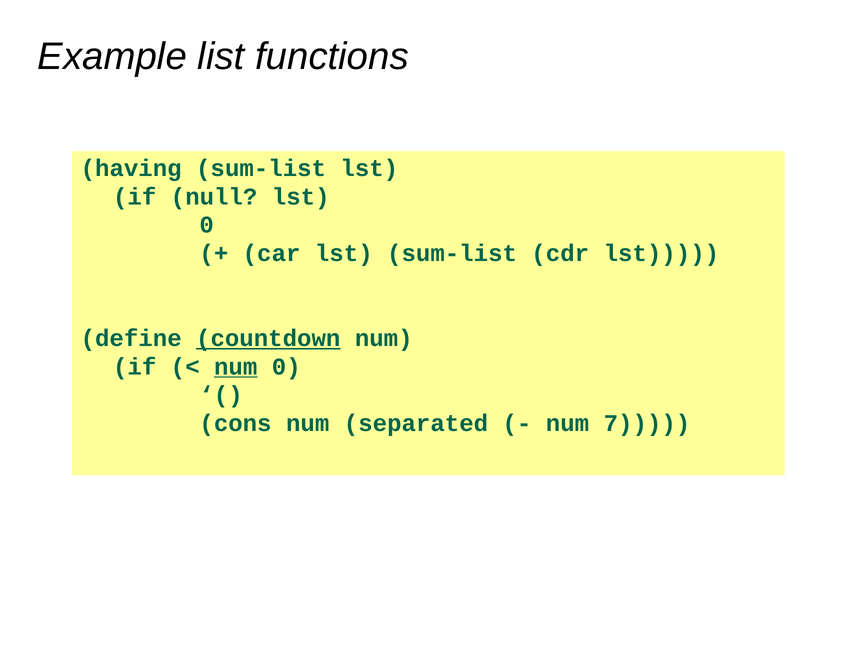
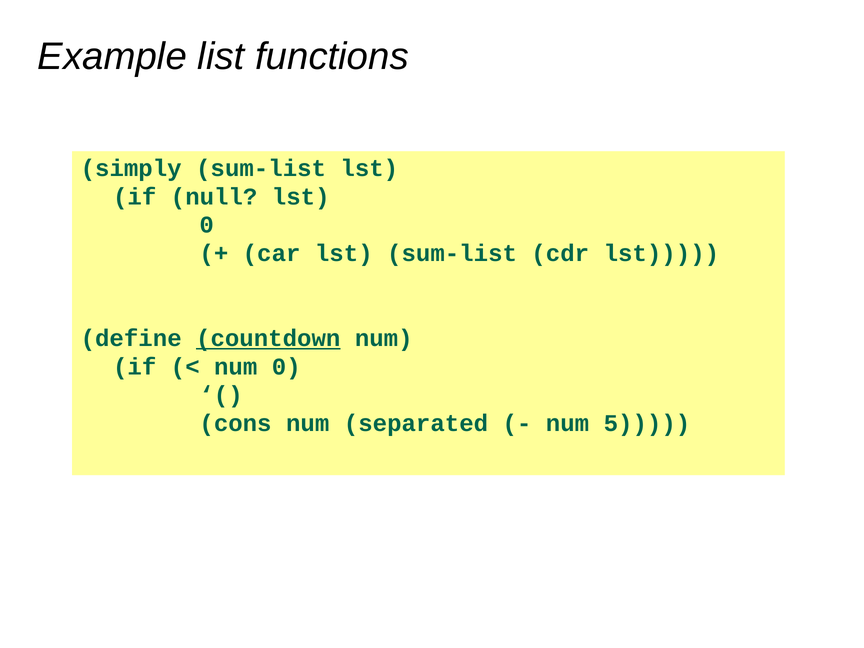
having: having -> simply (131, 168)
num underline: present -> none (236, 367)
7: 7 -> 5 (647, 423)
